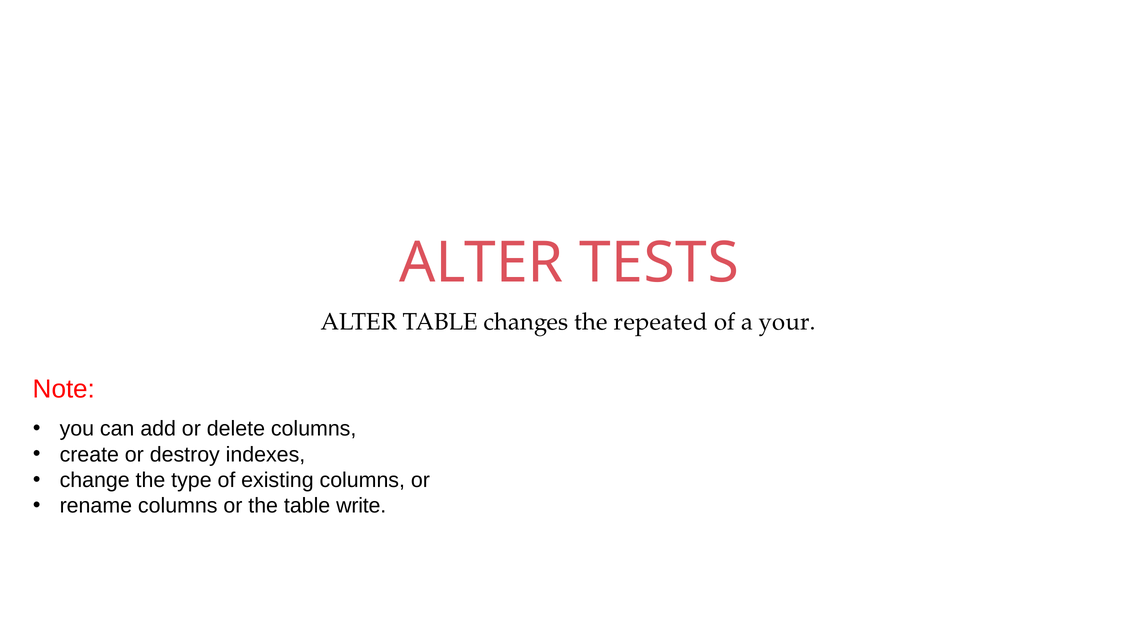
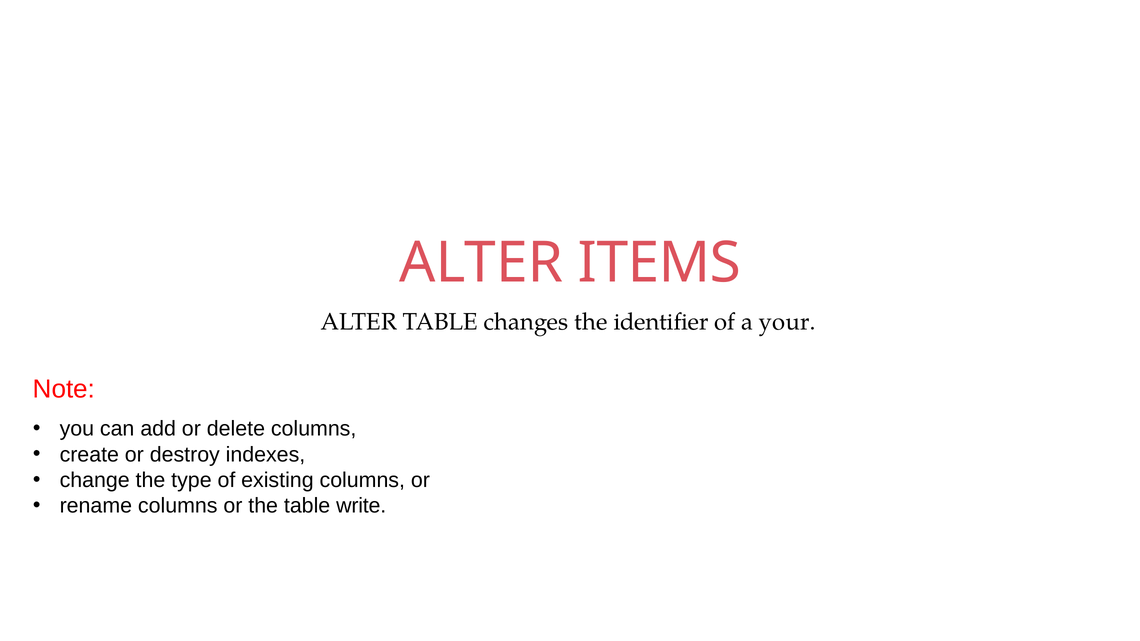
TESTS: TESTS -> ITEMS (660, 263)
repeated: repeated -> identifier (661, 322)
